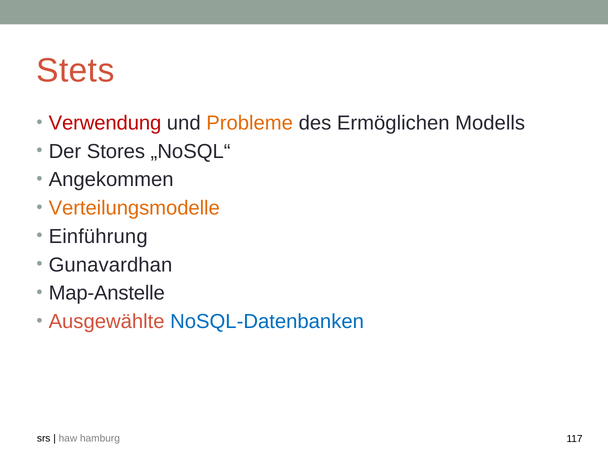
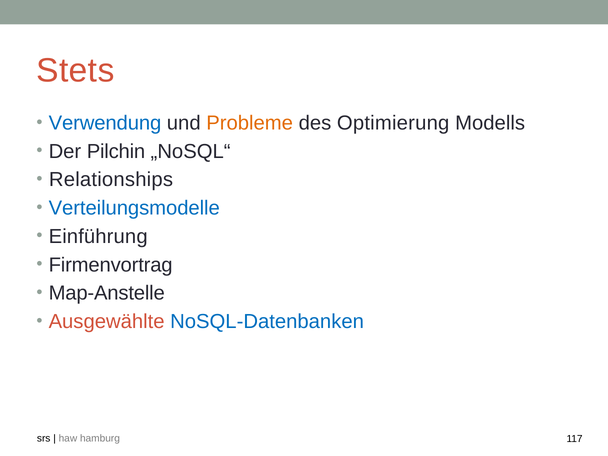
Verwendung colour: red -> blue (105, 123)
Ermöglichen: Ermöglichen -> Optimierung (393, 123)
Stores: Stores -> Pilchin (116, 151)
Angekommen: Angekommen -> Relationships (111, 180)
Verteilungsmodelle colour: orange -> blue (134, 208)
Gunavardhan: Gunavardhan -> Firmenvortrag (111, 265)
